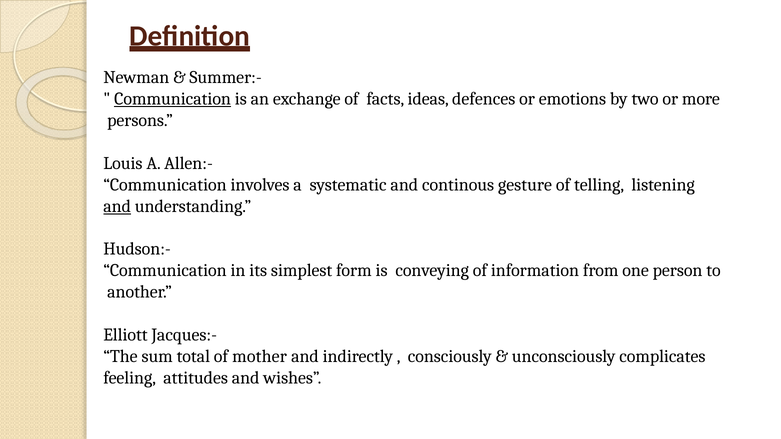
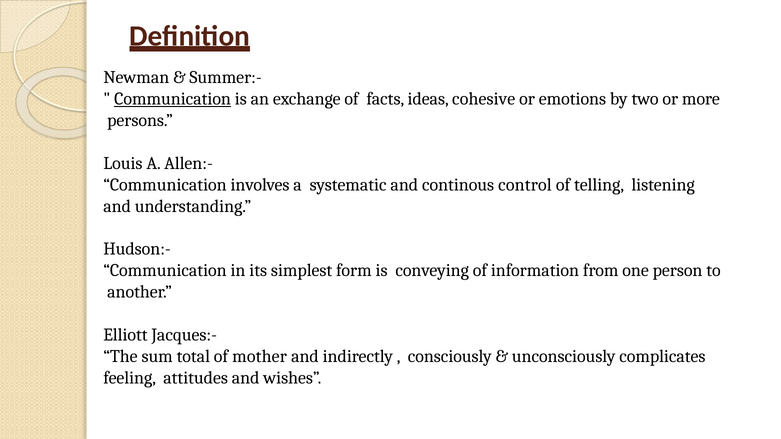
defences: defences -> cohesive (484, 99)
gesture: gesture -> control (525, 185)
and underline: present -> none (117, 206)
